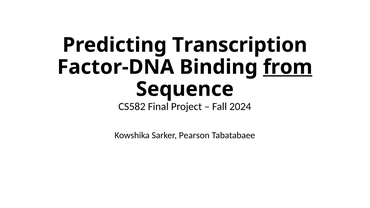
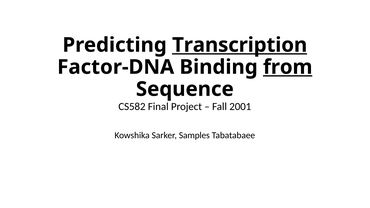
Transcription underline: none -> present (240, 45)
2024: 2024 -> 2001 (240, 107)
Pearson: Pearson -> Samples (194, 135)
